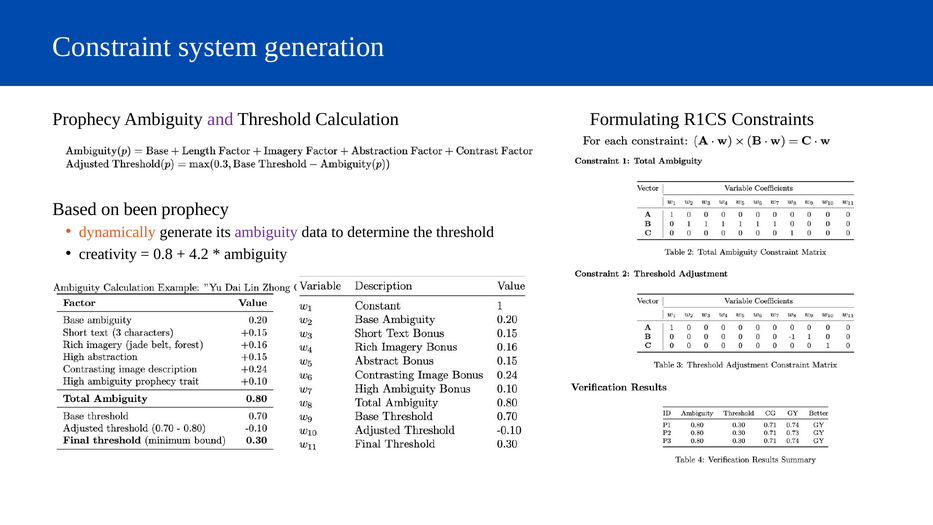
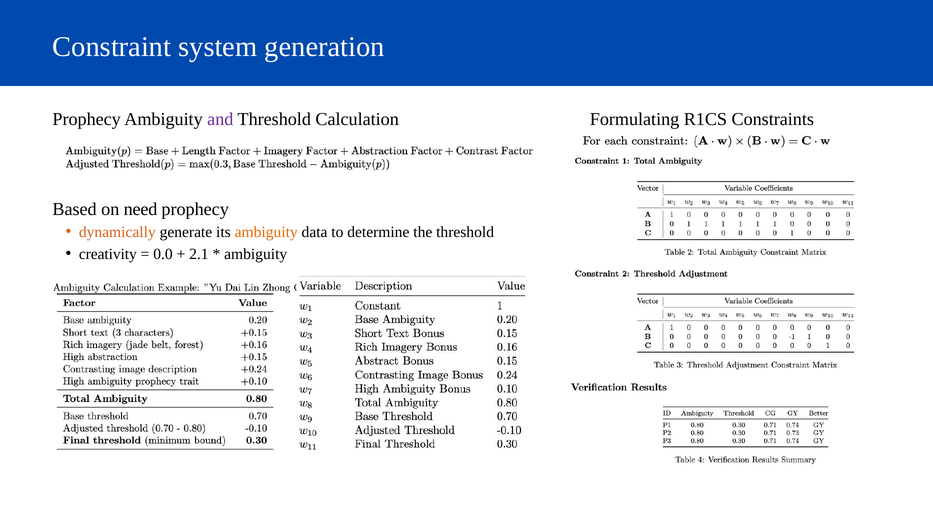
been: been -> need (140, 209)
ambiguity colour: purple -> orange (266, 232)
0.8: 0.8 -> 0.0 (163, 254)
4.2: 4.2 -> 2.1 (199, 254)
